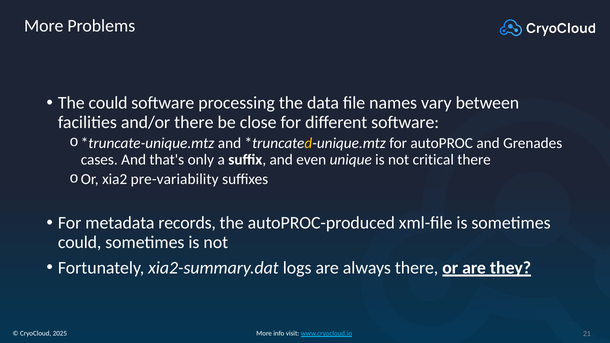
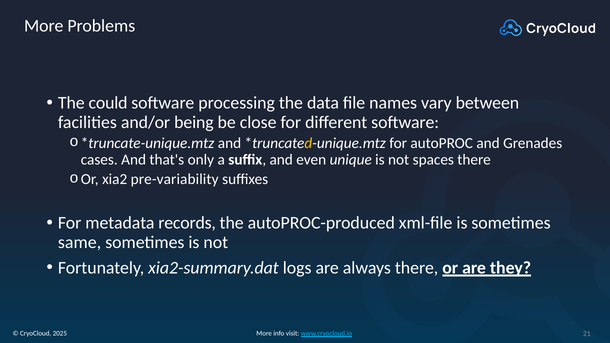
and/or there: there -> being (194, 122)
critical: critical -> spaces (433, 160)
could: could -> same (80, 242)
